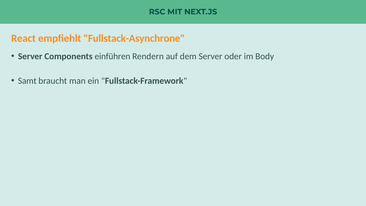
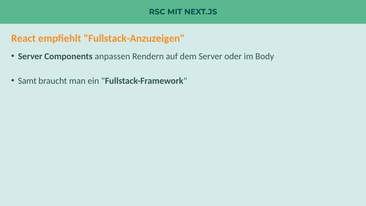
Fullstack-Asynchrone: Fullstack-Asynchrone -> Fullstack-Anzuzeigen (134, 38)
einführen: einführen -> anpassen (112, 56)
